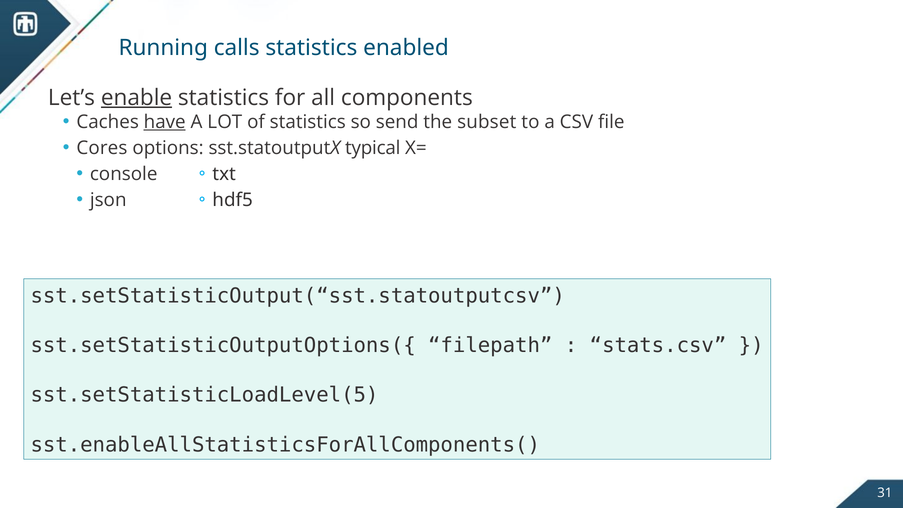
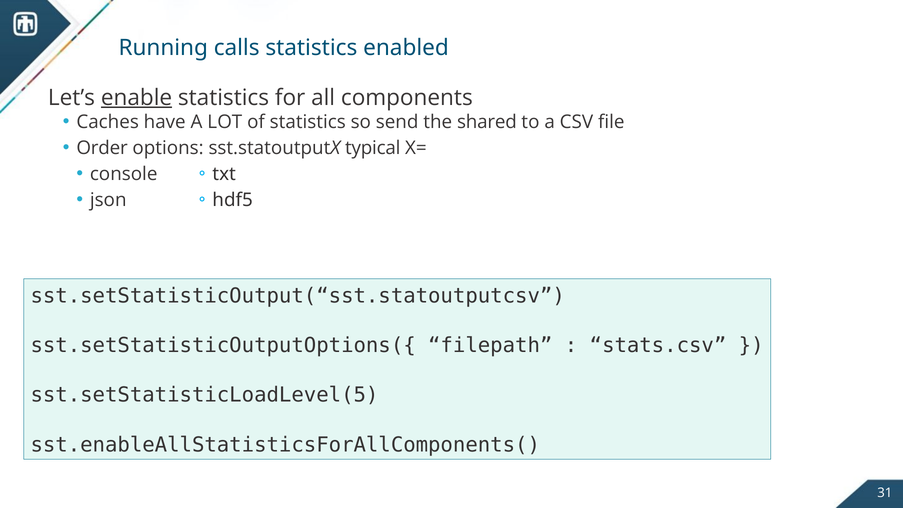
have underline: present -> none (165, 122)
subset: subset -> shared (487, 122)
Cores: Cores -> Order (102, 148)
